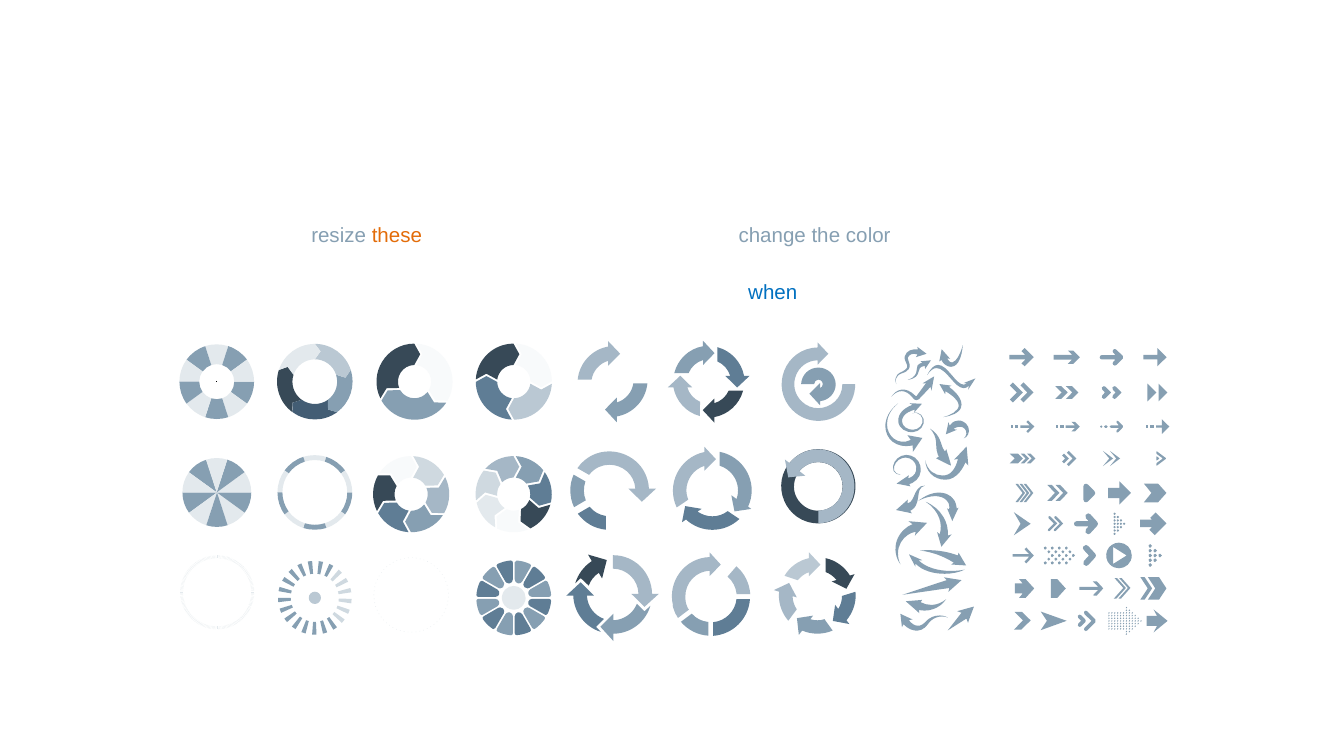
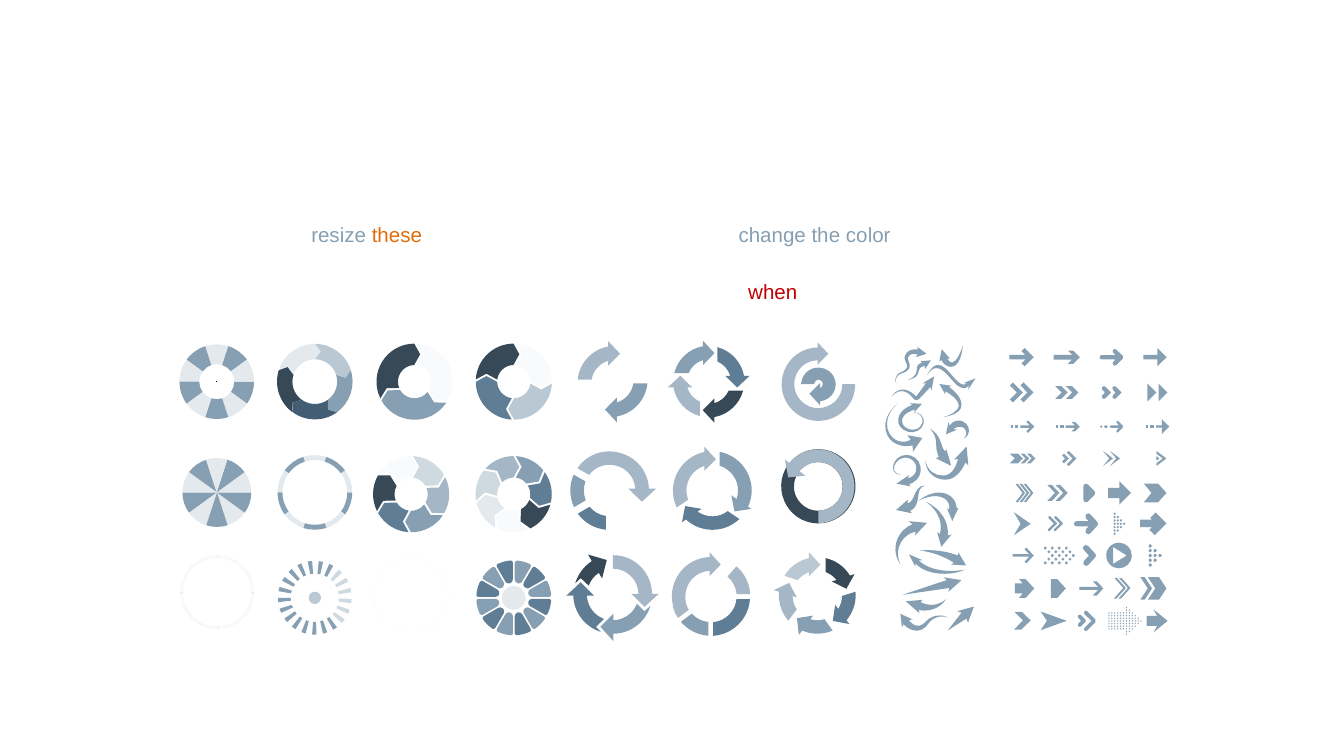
when colour: blue -> red (773, 292)
